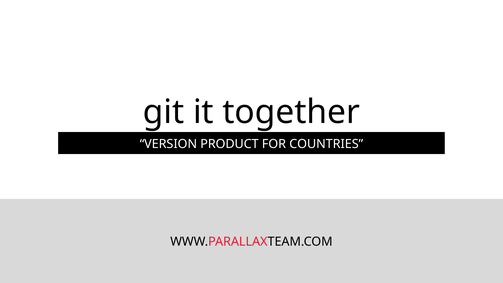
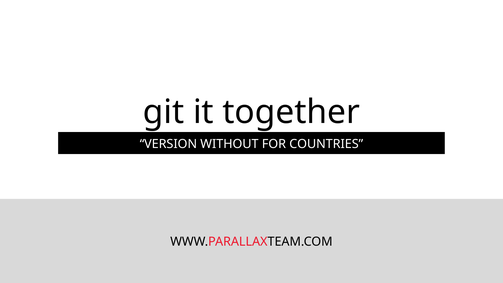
PRODUCT: PRODUCT -> WITHOUT (229, 144)
